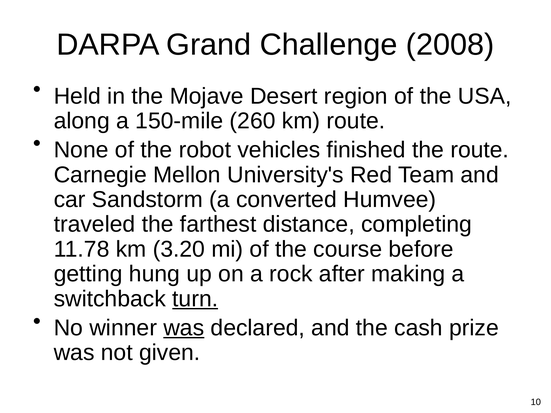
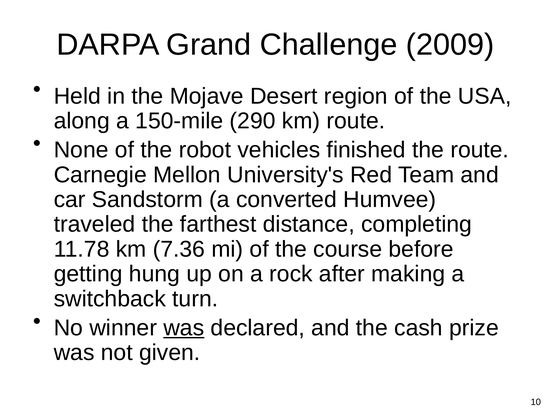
2008: 2008 -> 2009 (450, 45)
260: 260 -> 290 (253, 121)
3.20: 3.20 -> 7.36 (179, 249)
turn underline: present -> none (195, 299)
